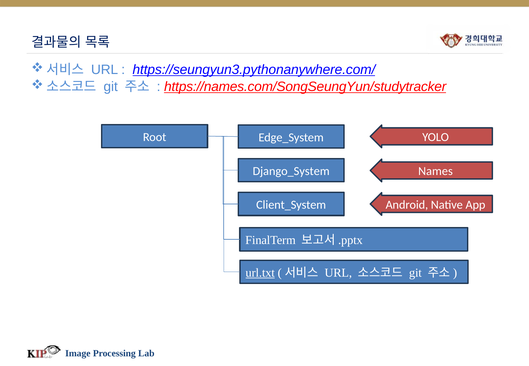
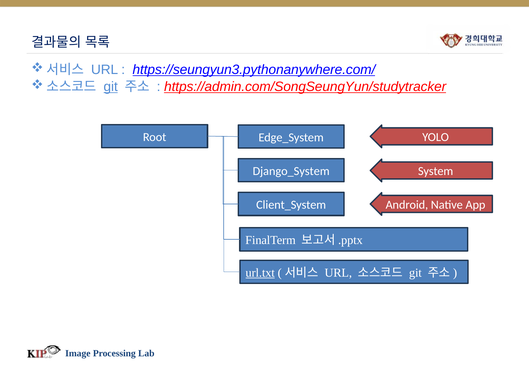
git underline: none -> present (111, 87)
https://names.com/SongSeungYun/studytracker: https://names.com/SongSeungYun/studytracker -> https://admin.com/SongSeungYun/studytracker (305, 87)
Names: Names -> System (436, 171)
